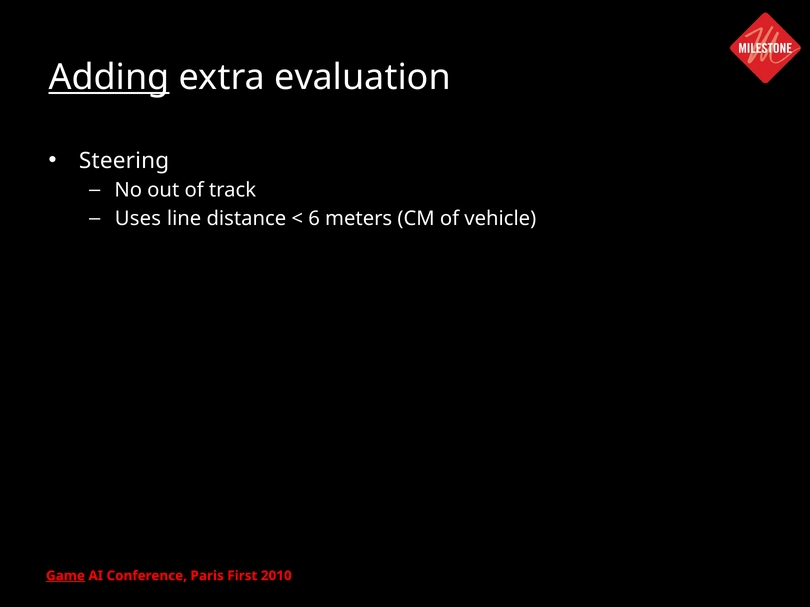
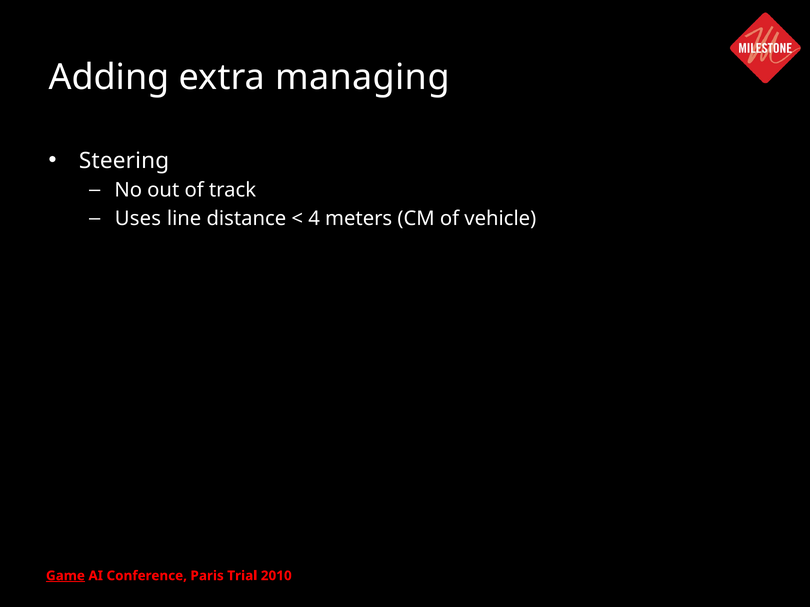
Adding underline: present -> none (109, 77)
evaluation: evaluation -> managing (362, 77)
6: 6 -> 4 (314, 219)
First: First -> Trial (242, 576)
